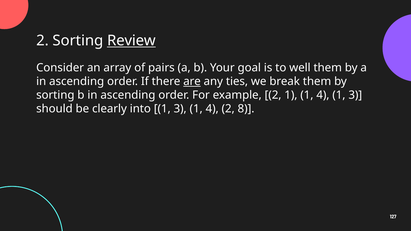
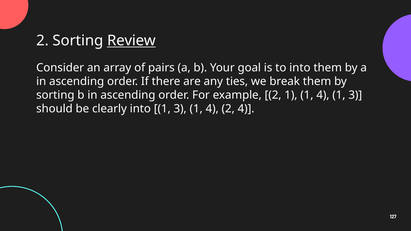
to well: well -> into (300, 68)
are underline: present -> none (192, 82)
2 8: 8 -> 4 (246, 109)
